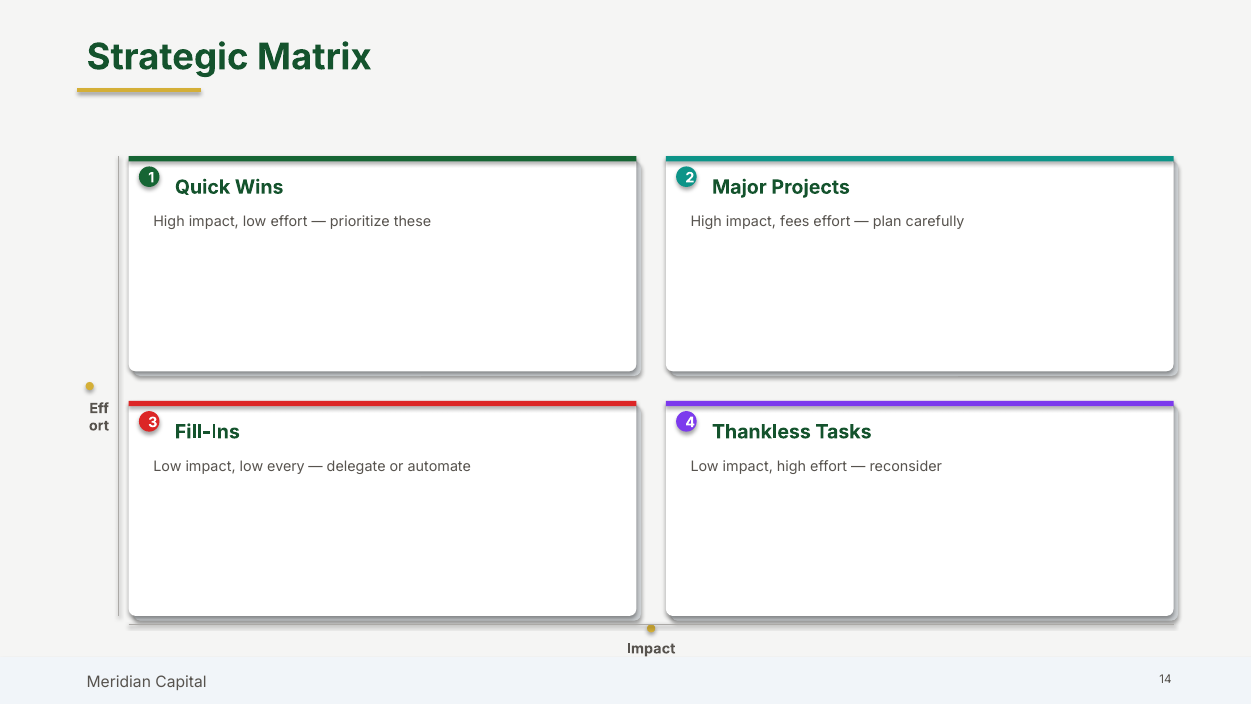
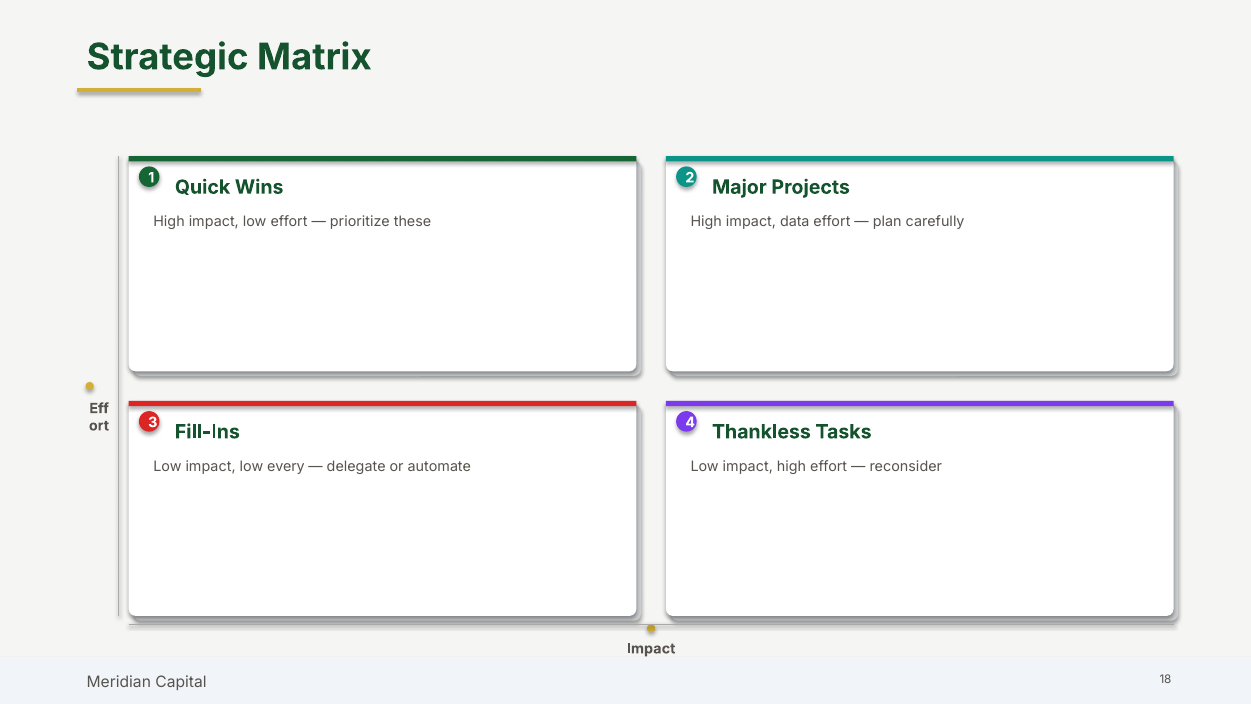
fees: fees -> data (795, 222)
14: 14 -> 18 (1166, 679)
